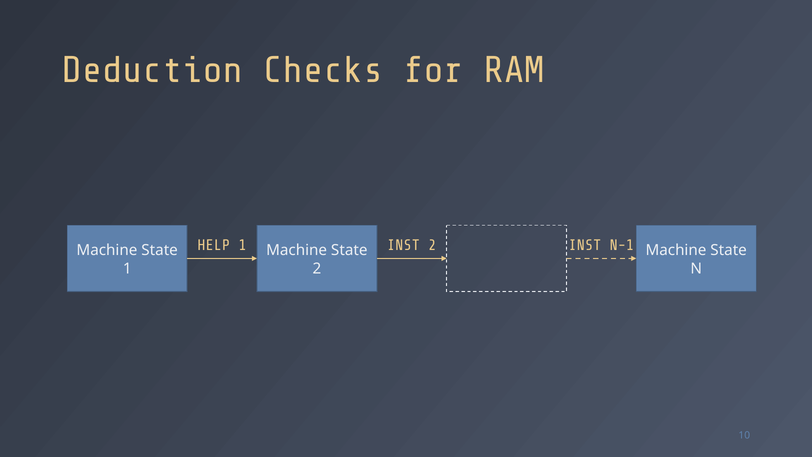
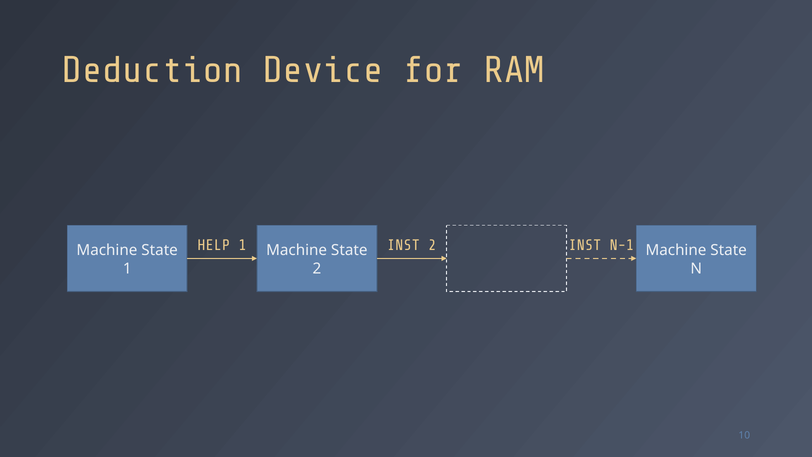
Checks: Checks -> Device (323, 70)
